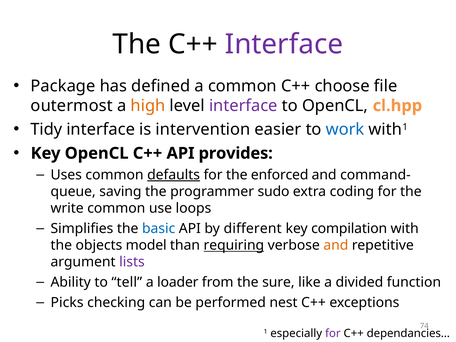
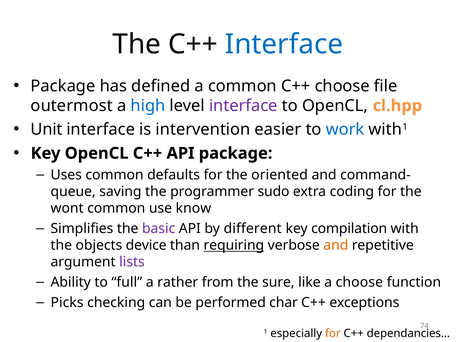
Interface colour: purple -> blue (284, 44)
high colour: orange -> blue (148, 106)
Tidy: Tidy -> Unit (46, 129)
API provides: provides -> package (236, 153)
defaults underline: present -> none (174, 175)
enforced: enforced -> oriented (280, 175)
write: write -> wont (67, 208)
loops: loops -> know (193, 208)
basic colour: blue -> purple (159, 229)
model: model -> device (146, 245)
tell: tell -> full (127, 282)
loader: loader -> rather (178, 282)
a divided: divided -> choose (359, 282)
nest: nest -> char (284, 303)
for colour: purple -> orange (333, 333)
